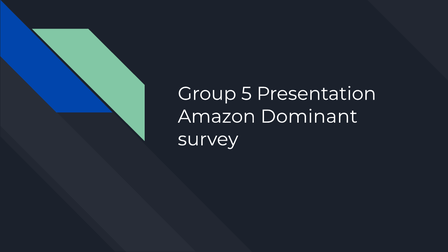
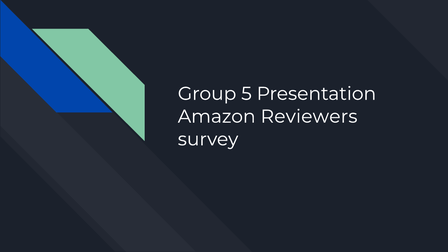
Dominant: Dominant -> Reviewers (309, 116)
